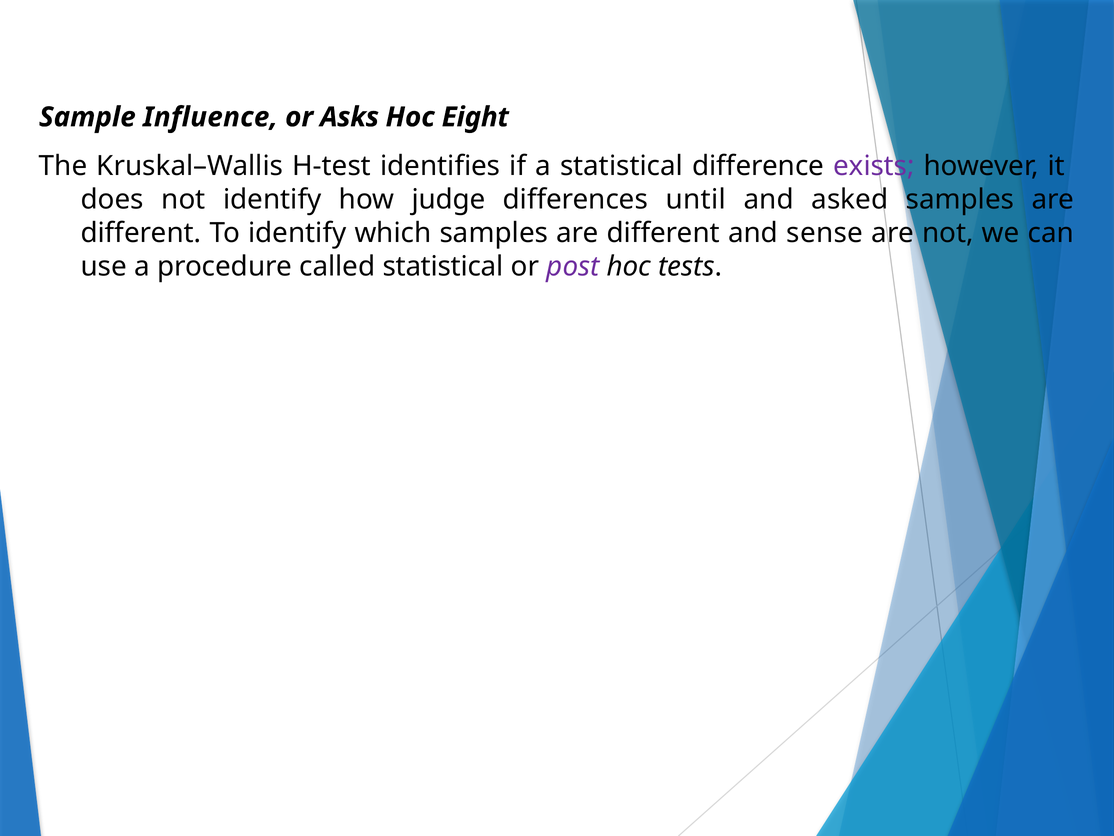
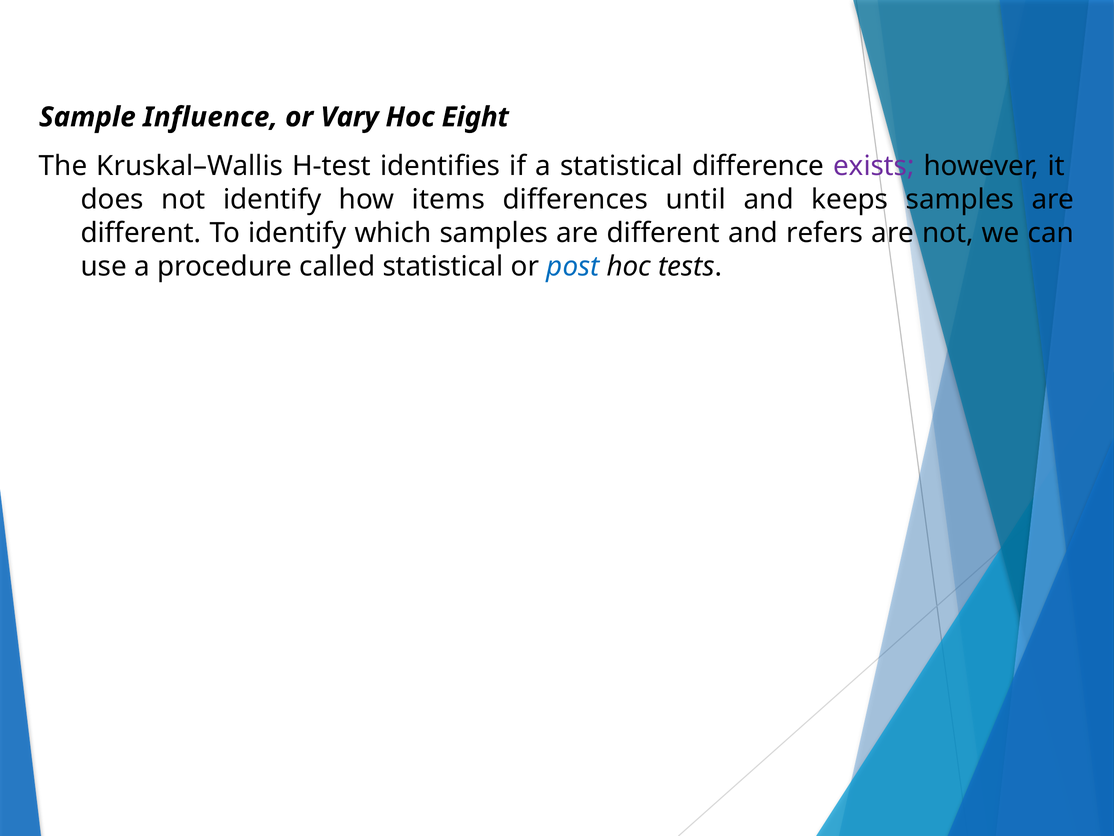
Asks: Asks -> Vary (350, 117)
judge: judge -> items (448, 199)
asked: asked -> keeps (850, 199)
sense: sense -> refers (825, 233)
post colour: purple -> blue (573, 266)
